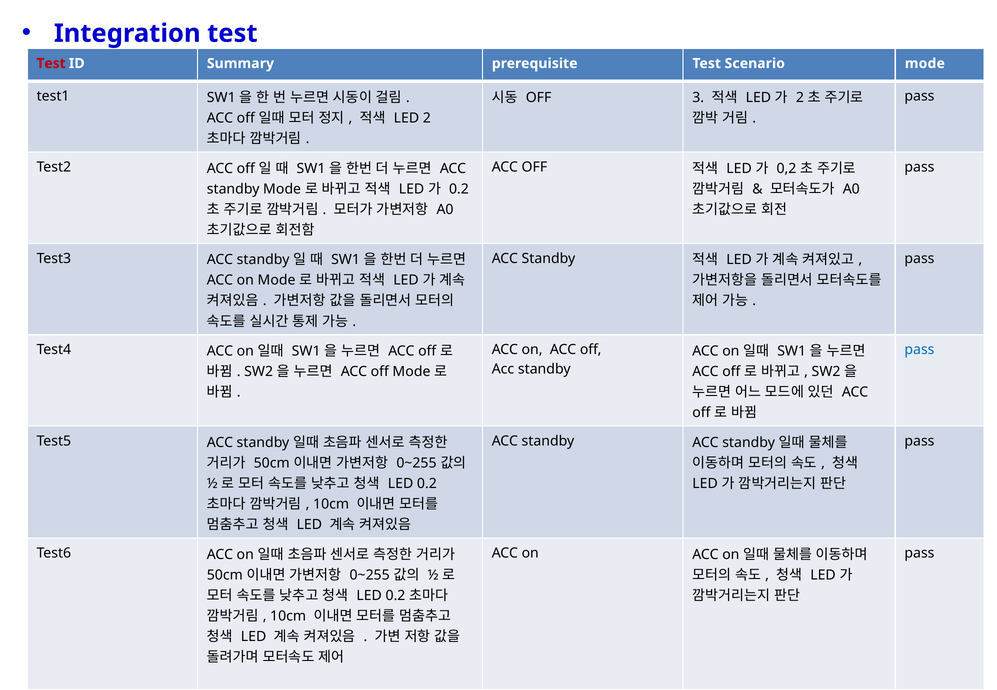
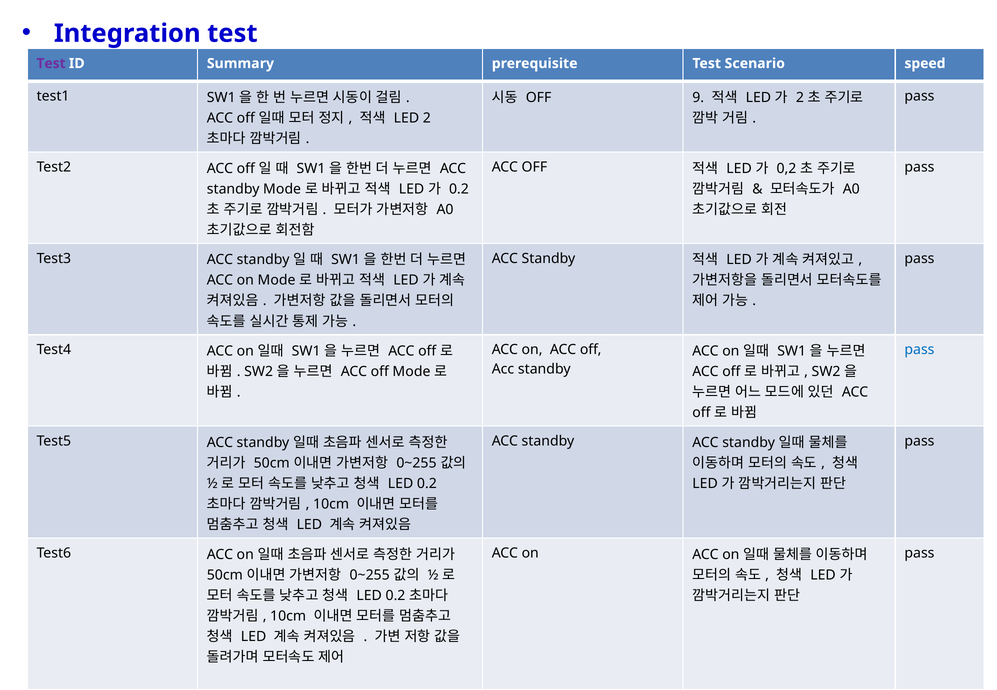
Test colour: red -> purple (51, 63)
Scenario mode: mode -> speed (925, 63)
3: 3 -> 9 (698, 98)
